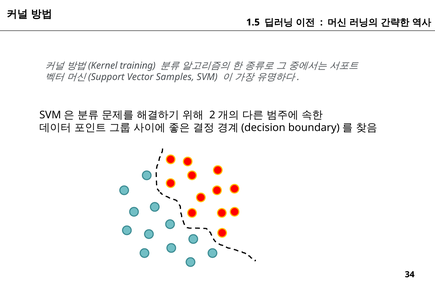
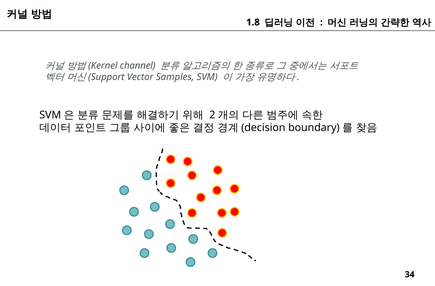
1.5: 1.5 -> 1.8 (253, 22)
training: training -> channel (138, 66)
